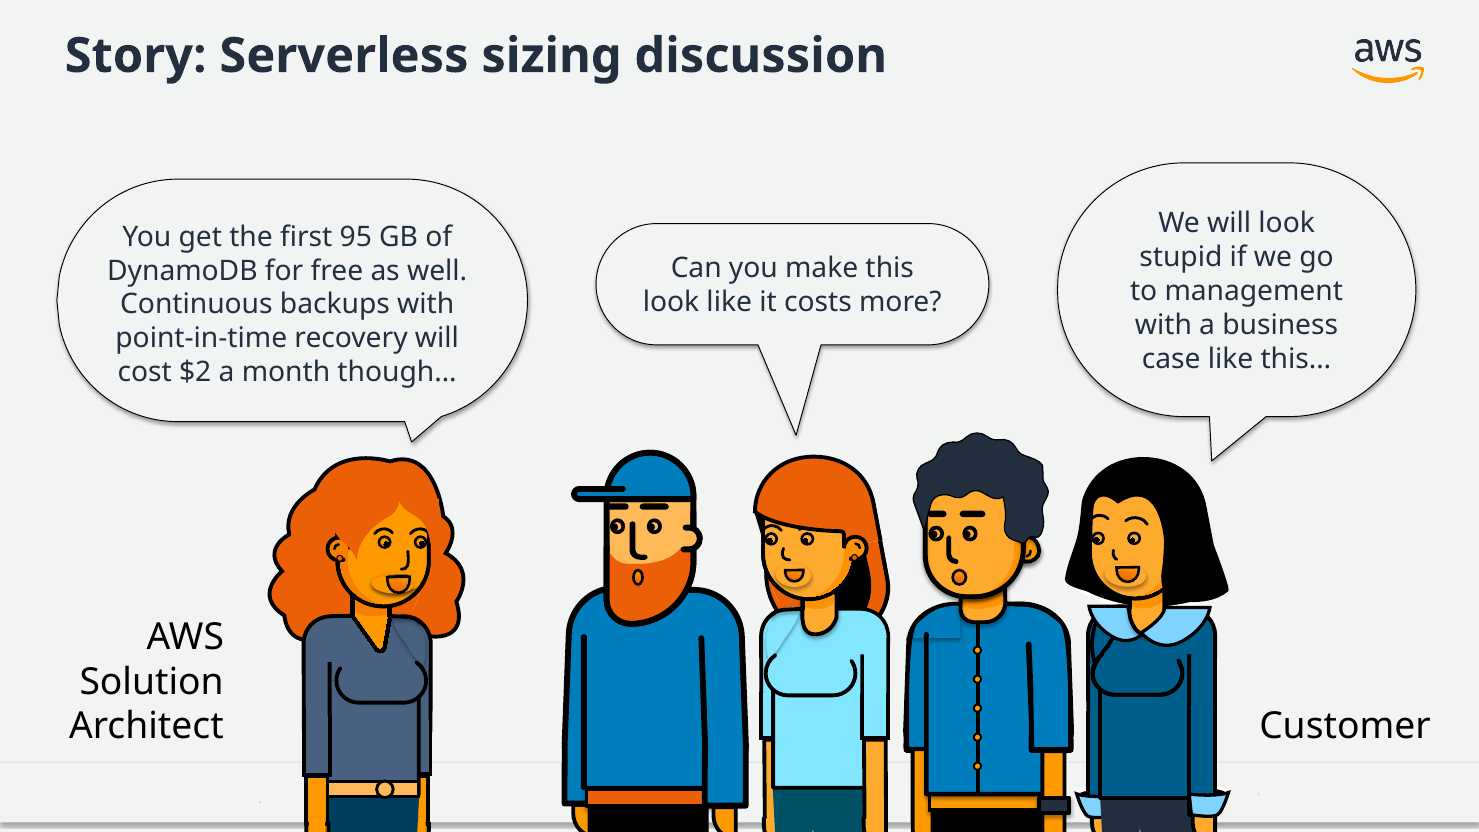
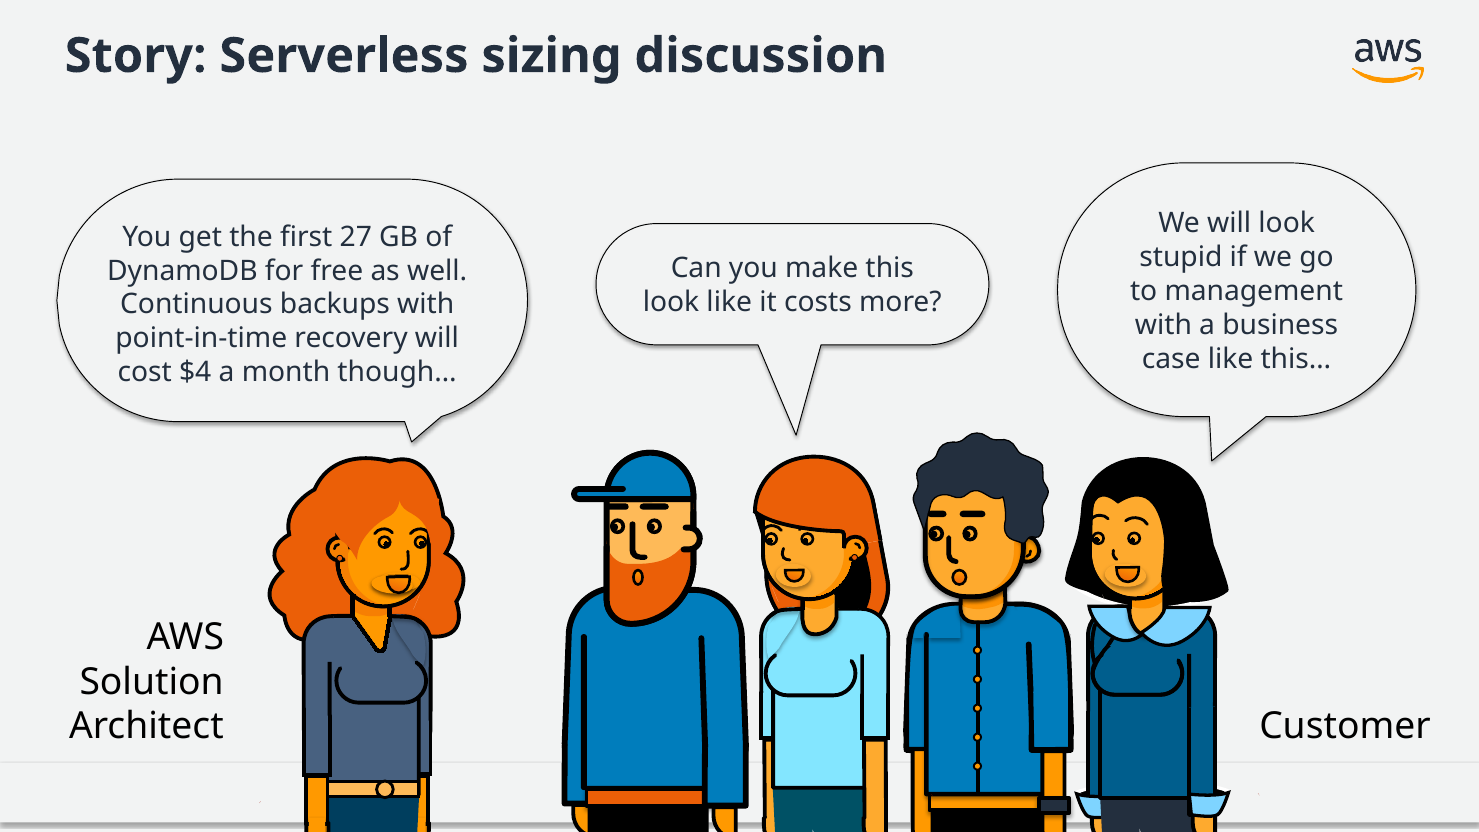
95: 95 -> 27 (356, 237)
$2: $2 -> $4 (195, 372)
